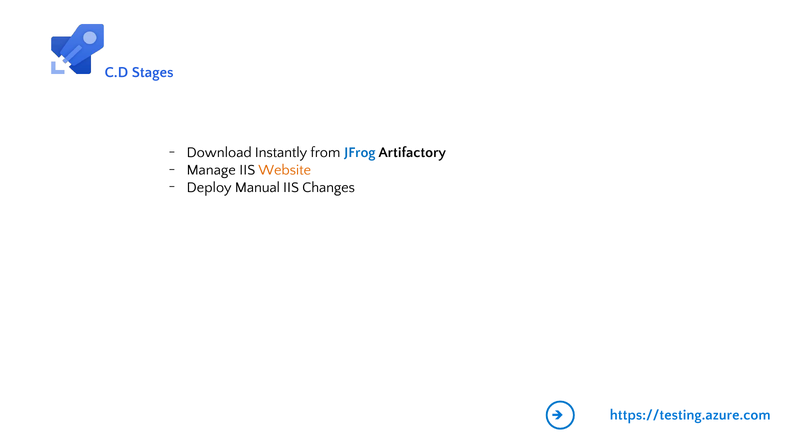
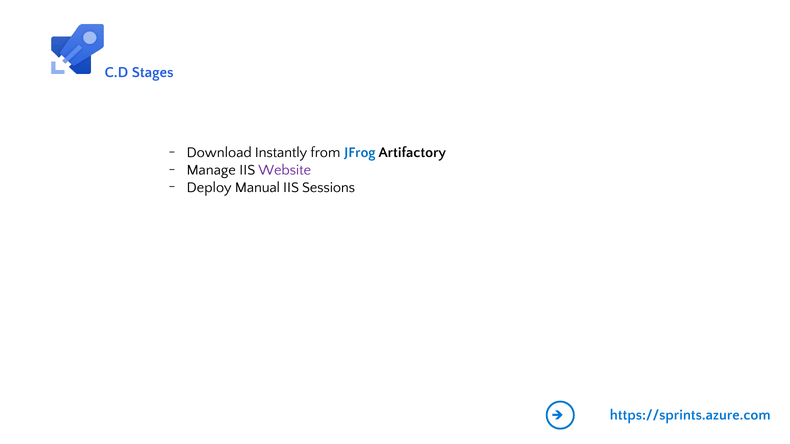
Website colour: orange -> purple (285, 170)
Changes: Changes -> Sessions (329, 187)
https://testing.azure.com: https://testing.azure.com -> https://sprints.azure.com (690, 415)
